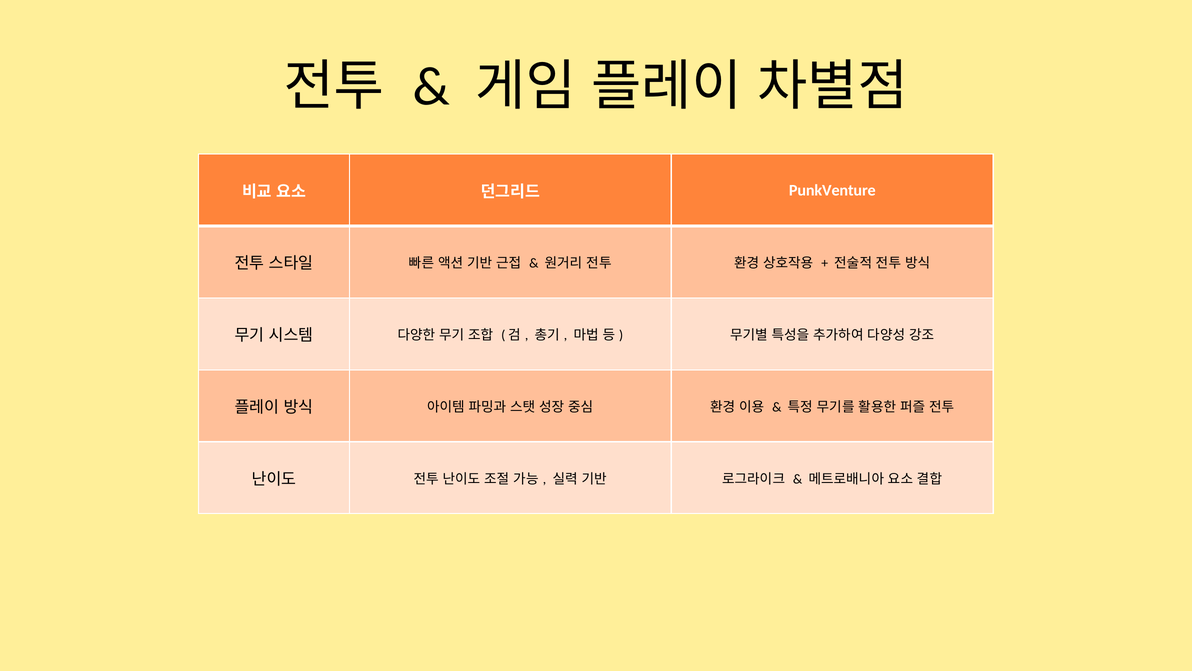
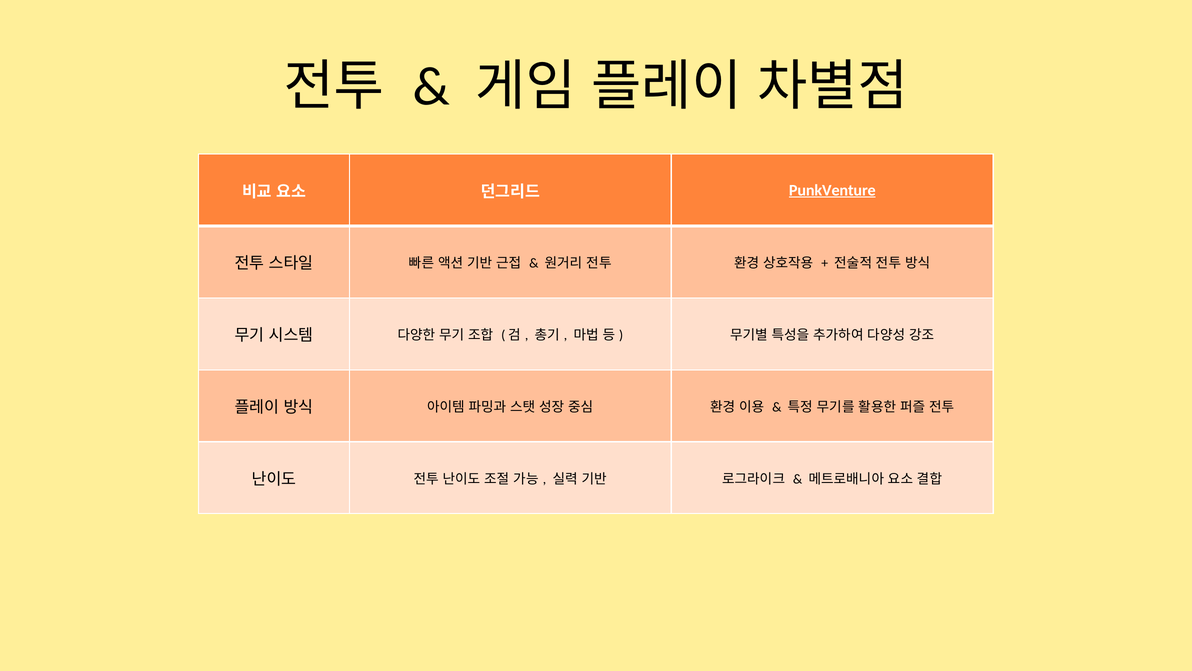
PunkVenture underline: none -> present (832, 190)
